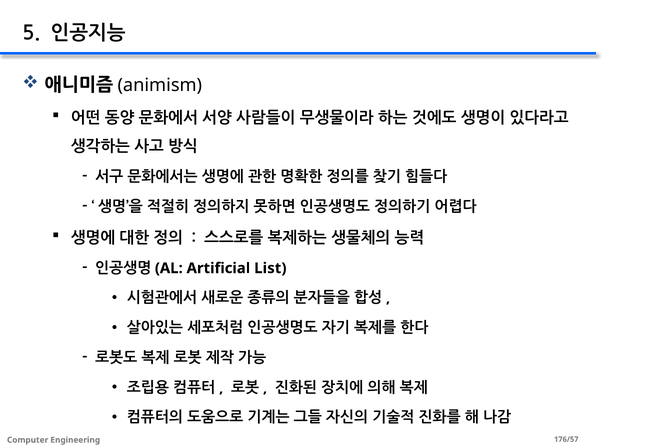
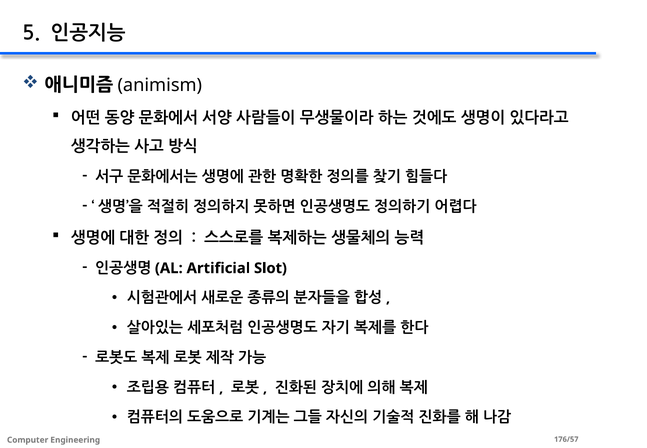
List: List -> Slot (270, 268)
